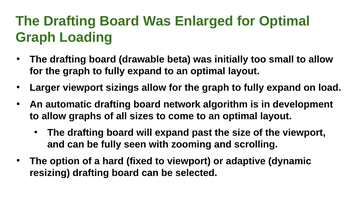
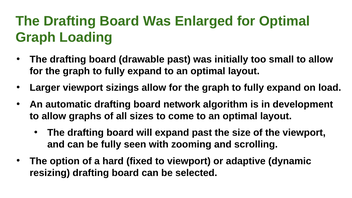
drawable beta: beta -> past (179, 59)
